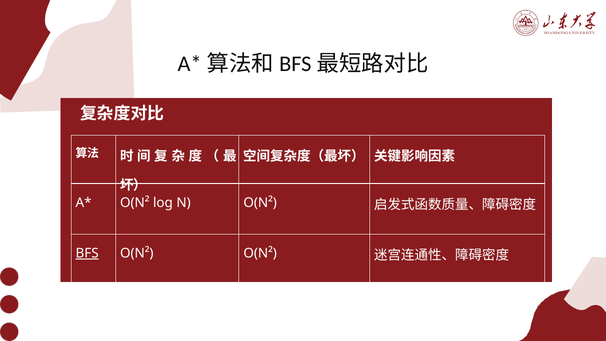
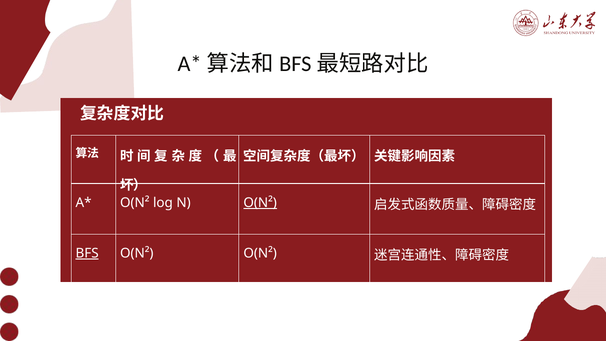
O(N² underline: none -> present (260, 203)
